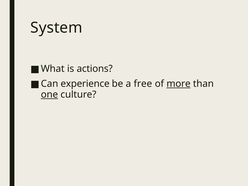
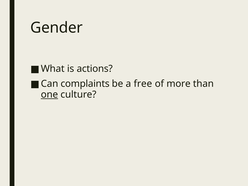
System: System -> Gender (57, 28)
experience: experience -> complaints (85, 84)
more underline: present -> none (179, 84)
